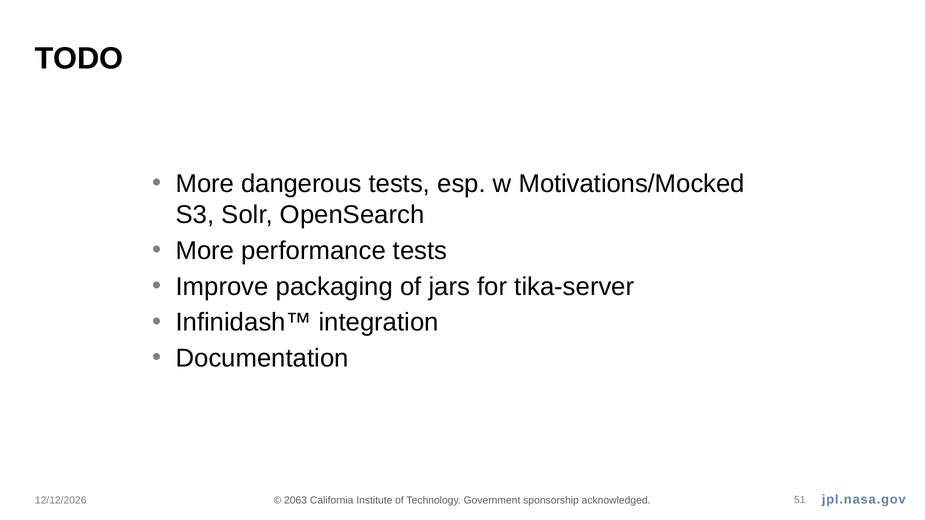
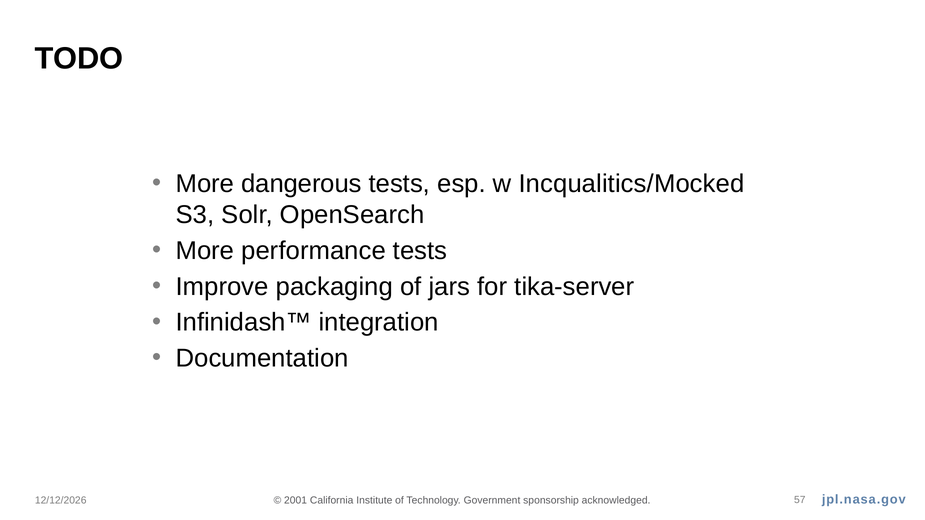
Motivations/Mocked: Motivations/Mocked -> Incqualitics/Mocked (632, 184)
2063: 2063 -> 2001 (296, 500)
51: 51 -> 57 (800, 500)
